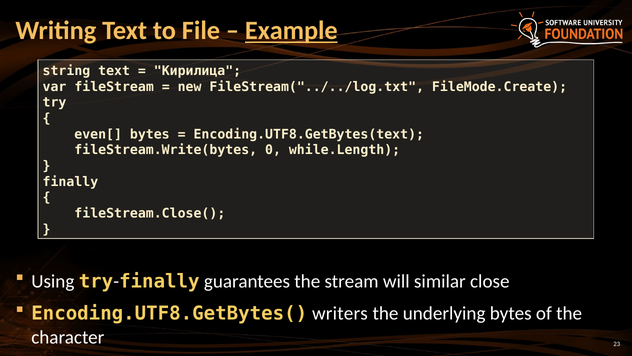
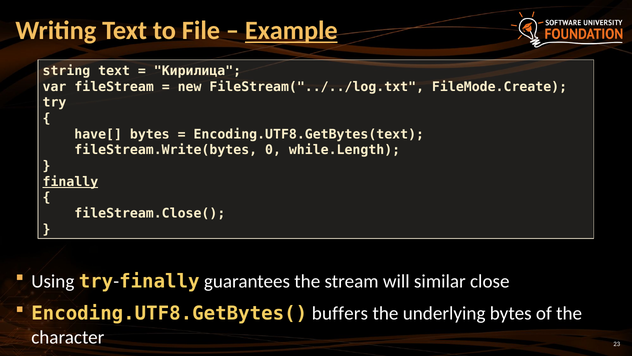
even[: even[ -> have[ (98, 134)
finally underline: none -> present (70, 182)
writers: writers -> buffers (340, 313)
